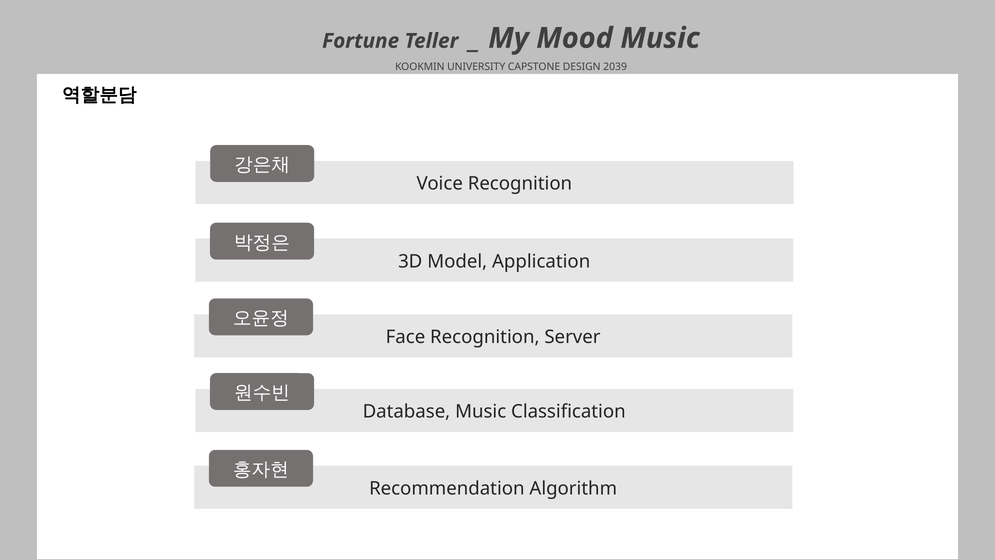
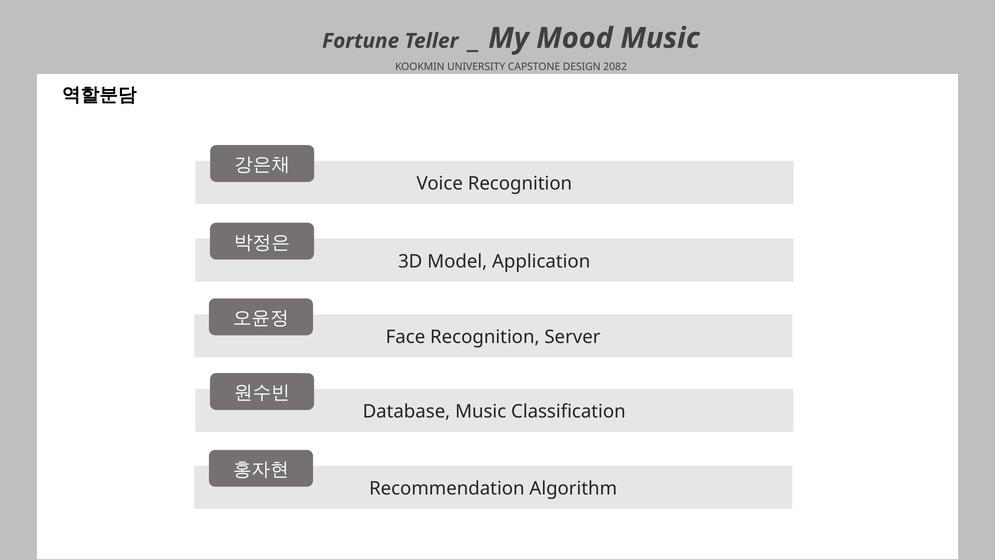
2039: 2039 -> 2082 (615, 67)
